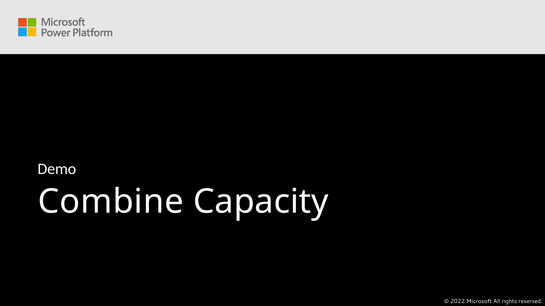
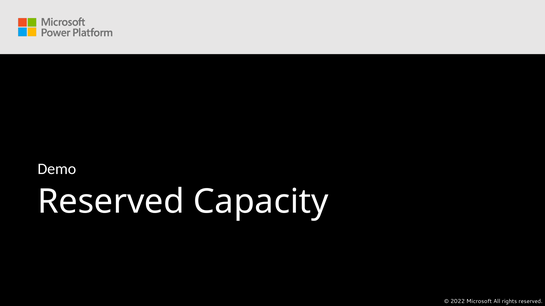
Combine: Combine -> Reserved (111, 202)
